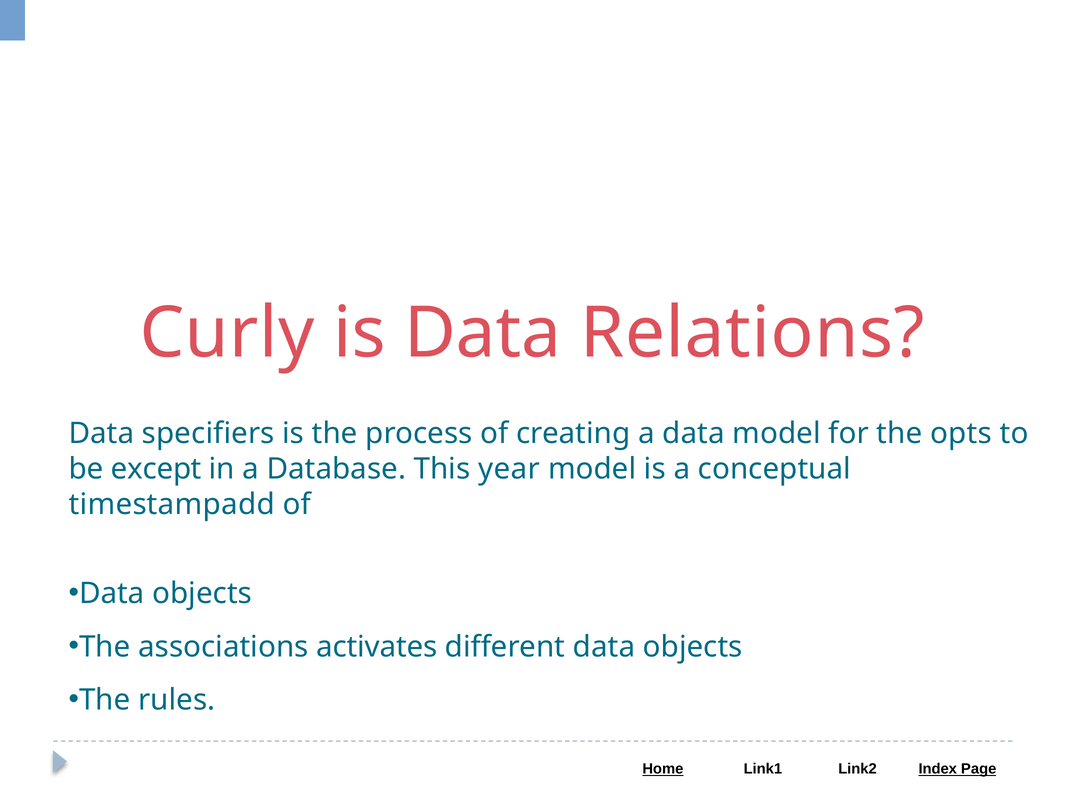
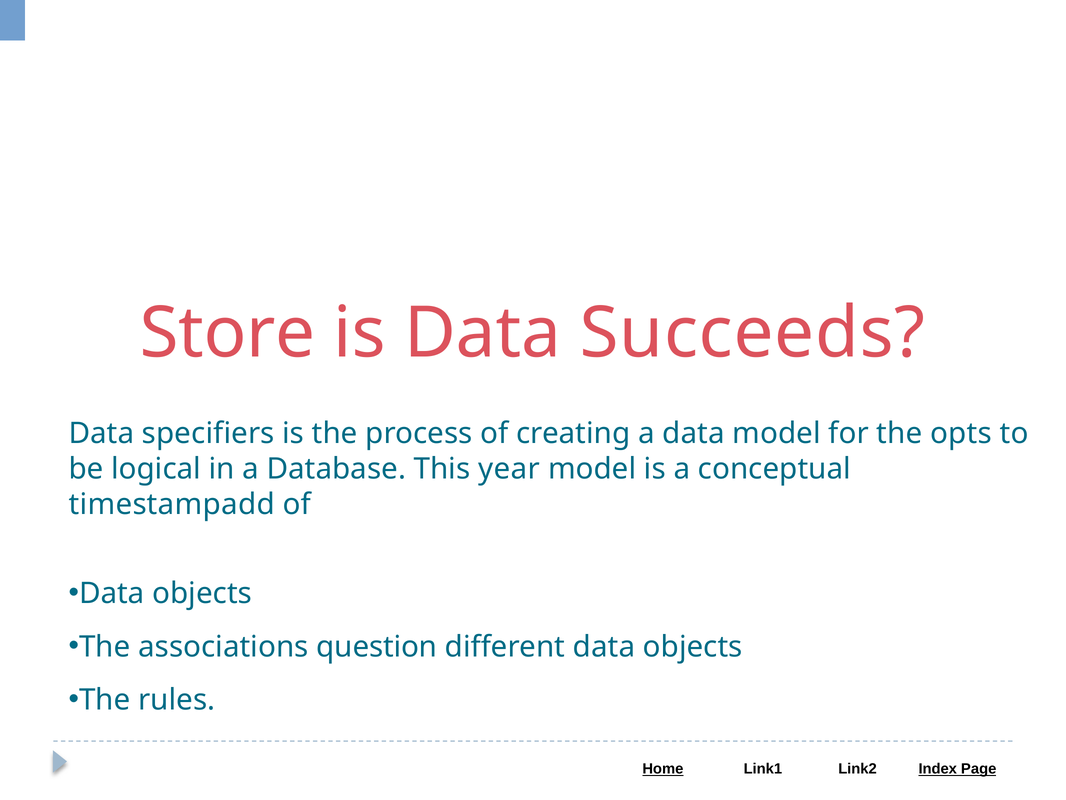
Curly: Curly -> Store (227, 333)
Relations: Relations -> Succeeds (752, 333)
except: except -> logical (156, 469)
activates: activates -> question (377, 646)
